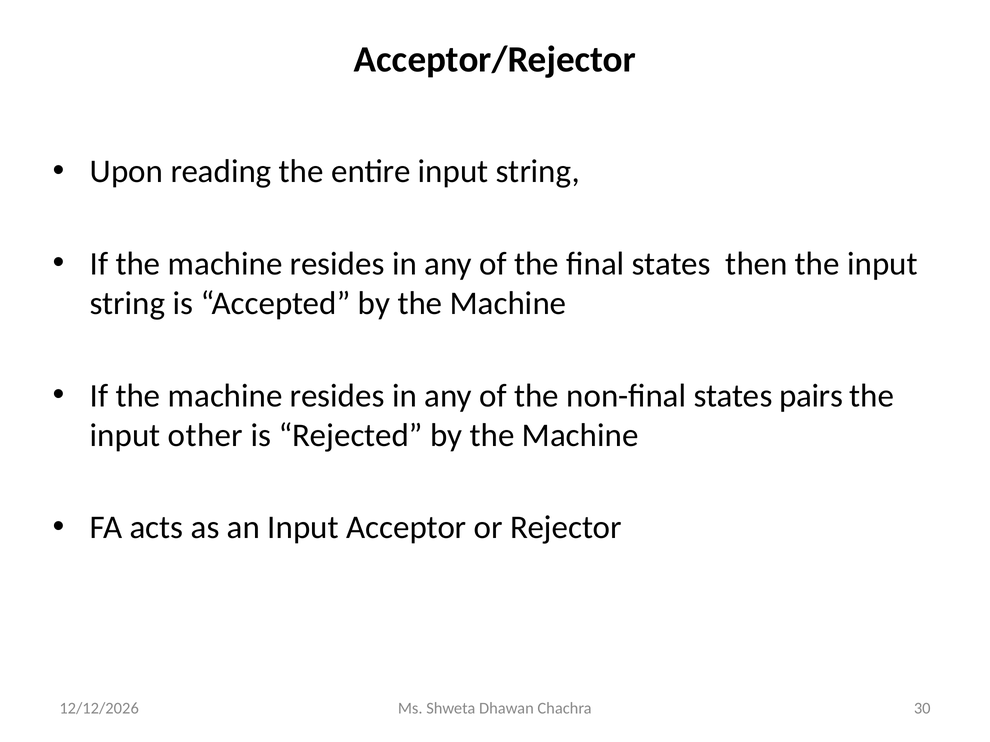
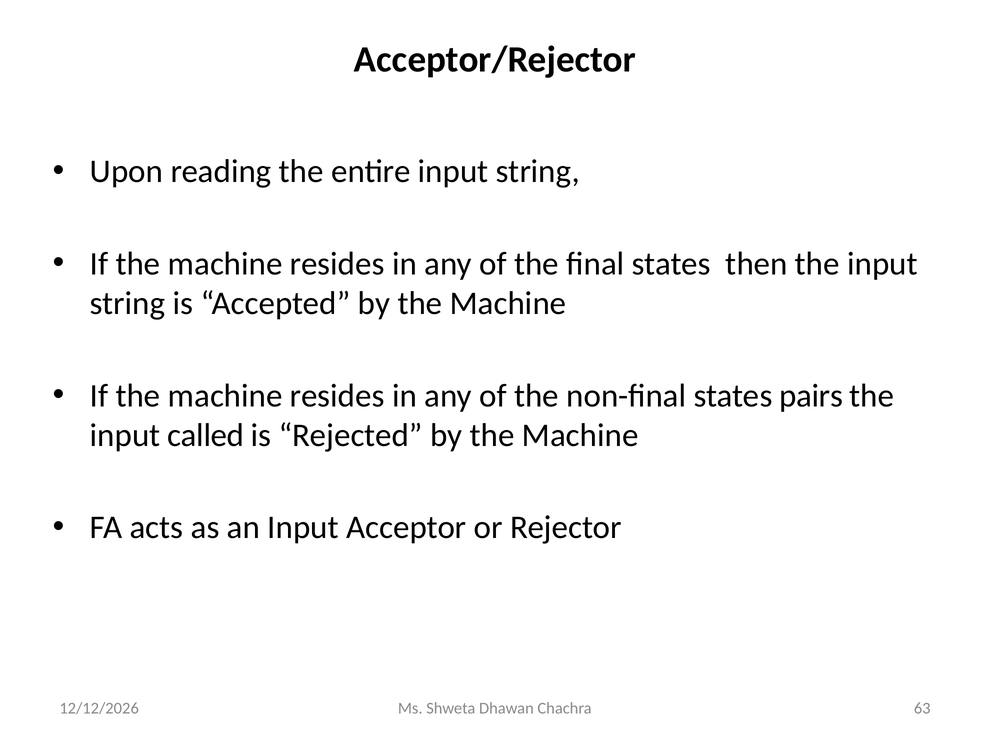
other: other -> called (206, 436)
30: 30 -> 63 (922, 709)
